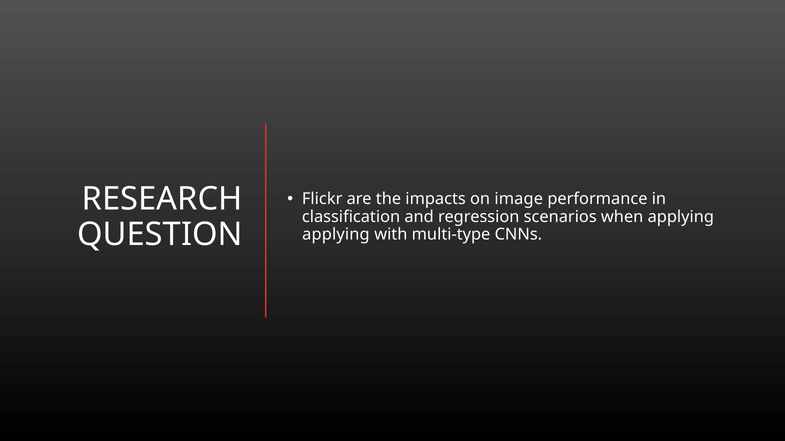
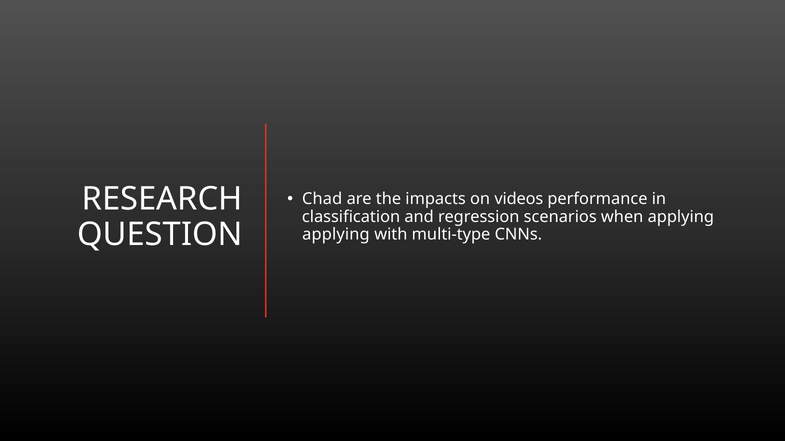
Flickr: Flickr -> Chad (322, 199)
image: image -> videos (519, 199)
